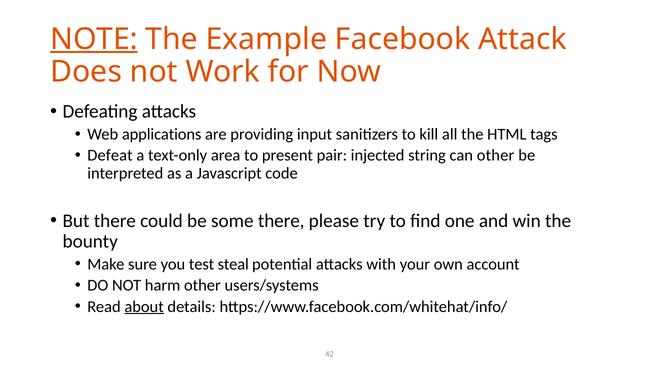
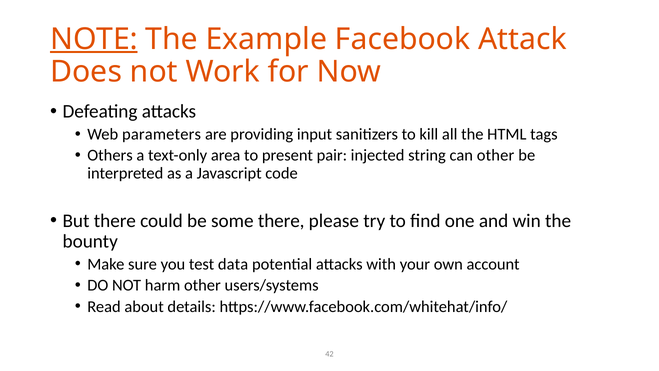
applications: applications -> parameters (162, 134)
Defeat: Defeat -> Others (110, 155)
steal: steal -> data (233, 264)
about underline: present -> none (144, 306)
